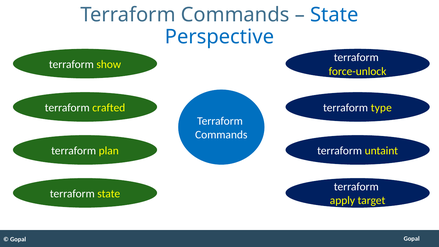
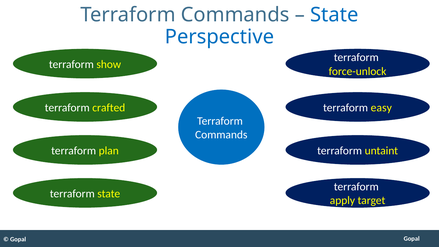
type: type -> easy (381, 108)
